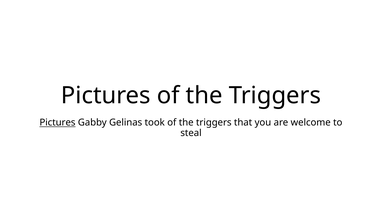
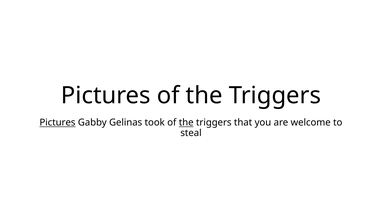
the underline: none -> present (186, 123)
